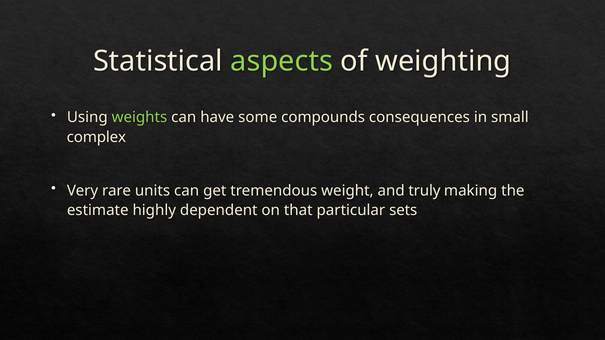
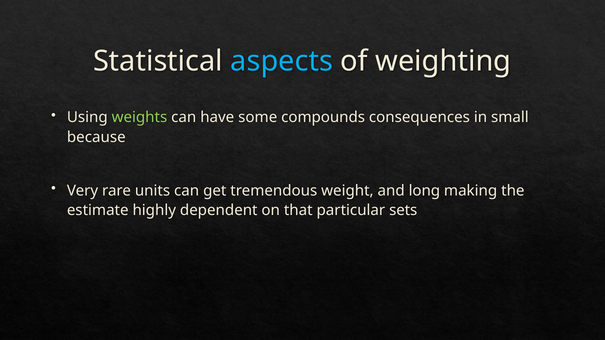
aspects colour: light green -> light blue (282, 61)
complex: complex -> because (96, 137)
truly: truly -> long (424, 191)
